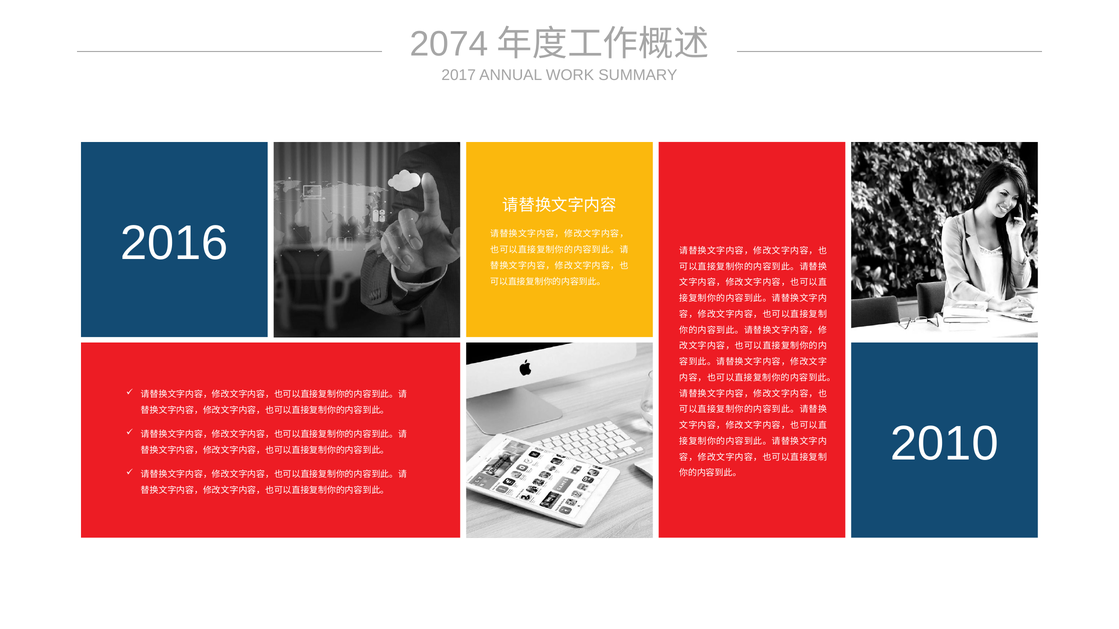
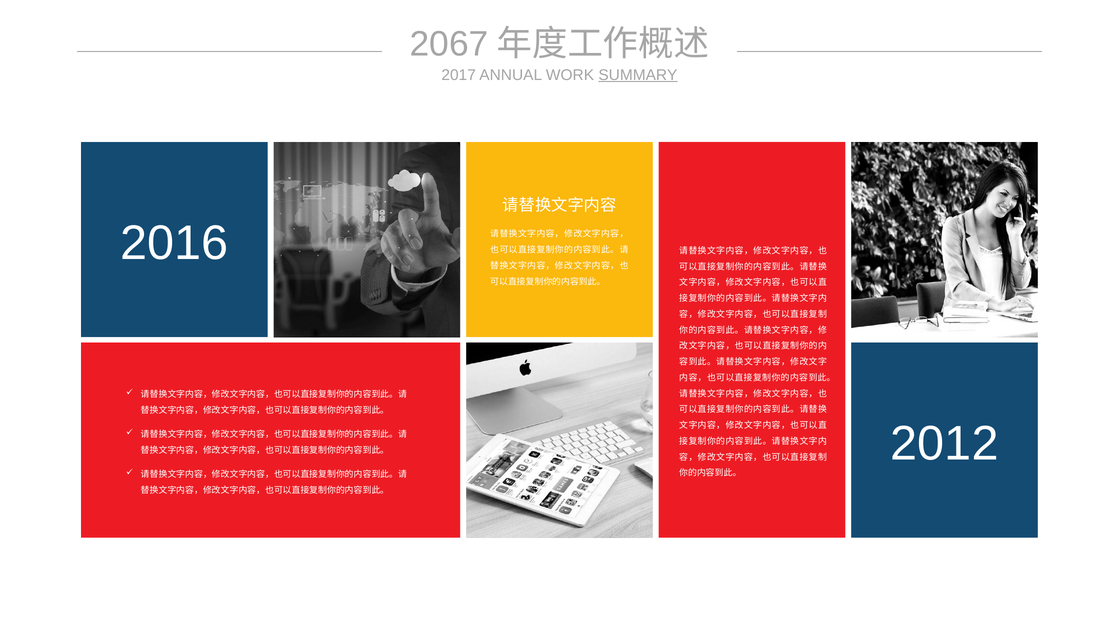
2074: 2074 -> 2067 (449, 44)
SUMMARY underline: none -> present (638, 75)
2010: 2010 -> 2012 (944, 444)
